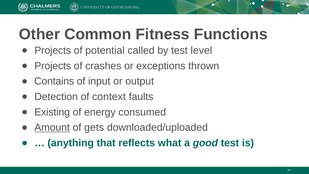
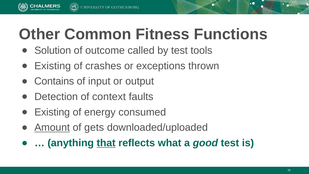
Projects: Projects -> Solution (53, 50)
potential: potential -> outcome (105, 50)
level: level -> tools (201, 50)
Projects: Projects -> Existing (53, 66)
that underline: none -> present (106, 143)
